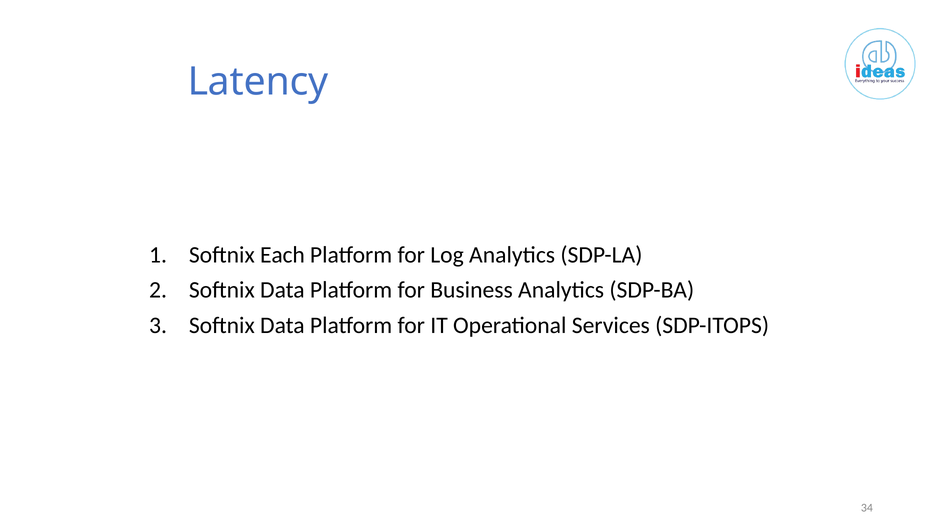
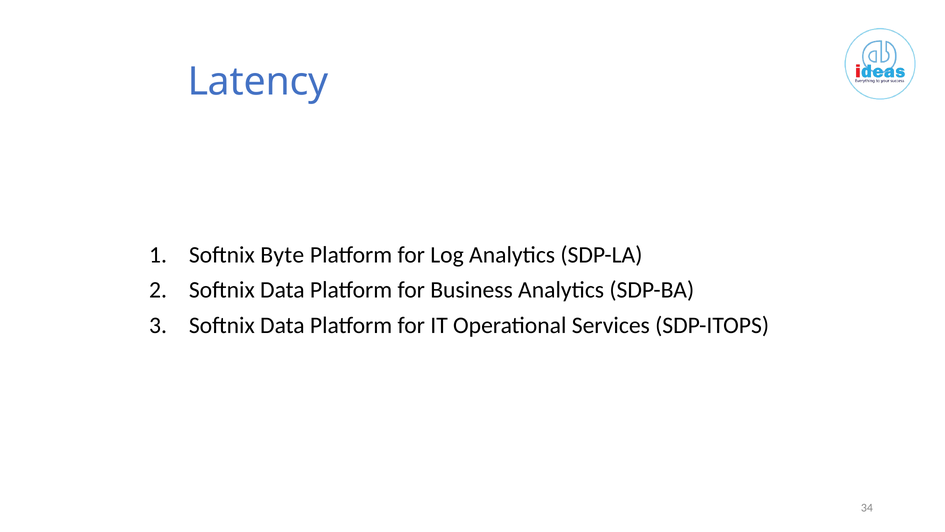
Each: Each -> Byte (282, 255)
